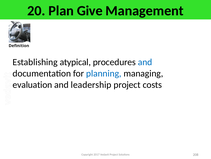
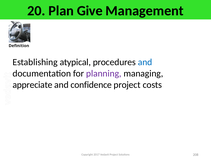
planning colour: blue -> purple (104, 73)
evaluation: evaluation -> appreciate (32, 84)
leadership: leadership -> confidence (91, 84)
